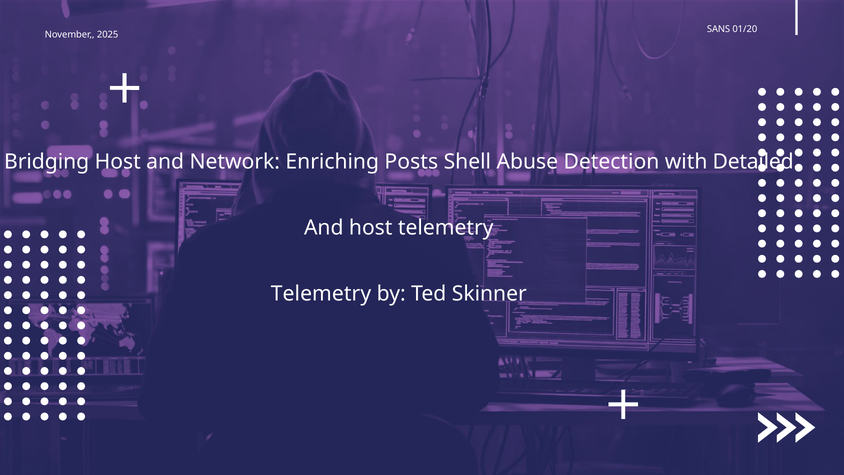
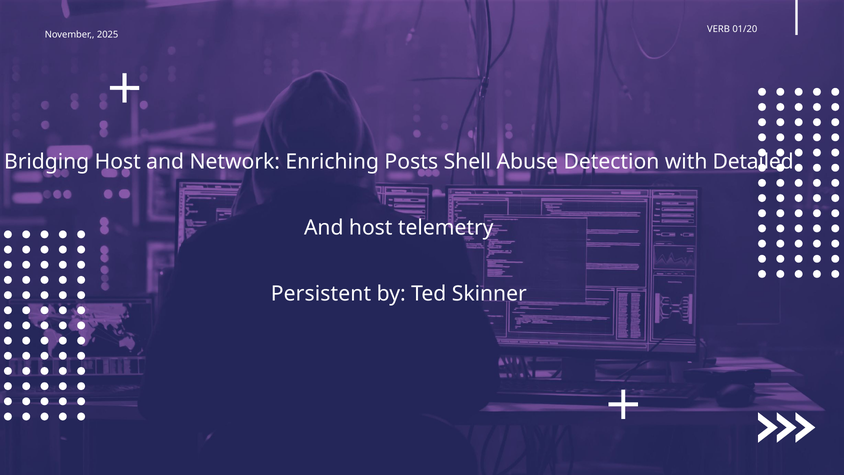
SANS: SANS -> VERB (718, 29)
Telemetry: Telemetry -> Persistent (321, 293)
